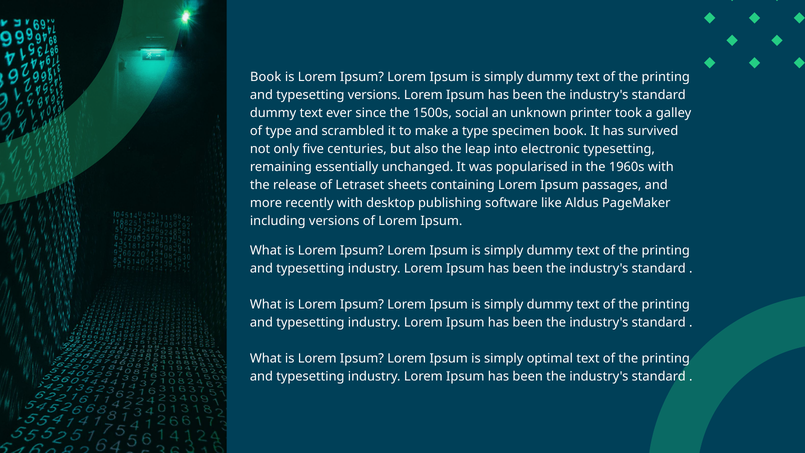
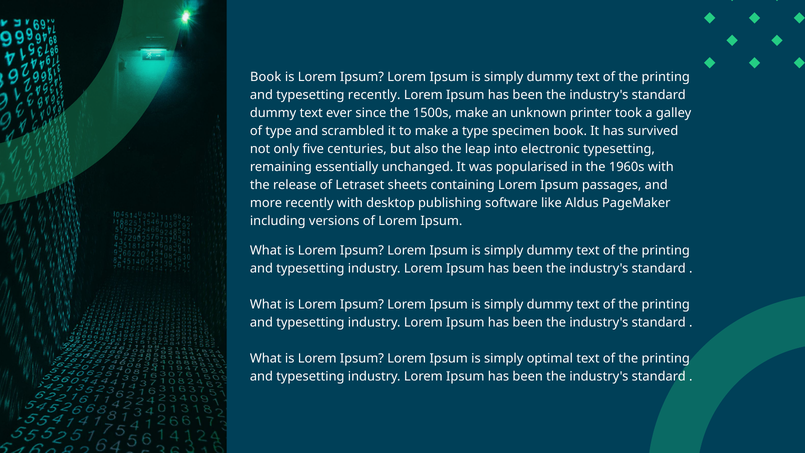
typesetting versions: versions -> recently (374, 95)
1500s social: social -> make (472, 113)
